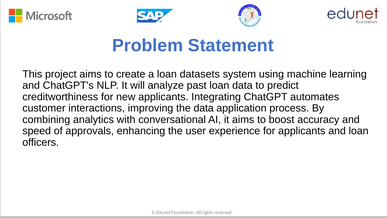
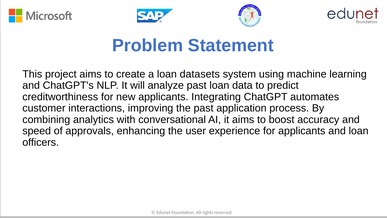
the data: data -> past (204, 108)
